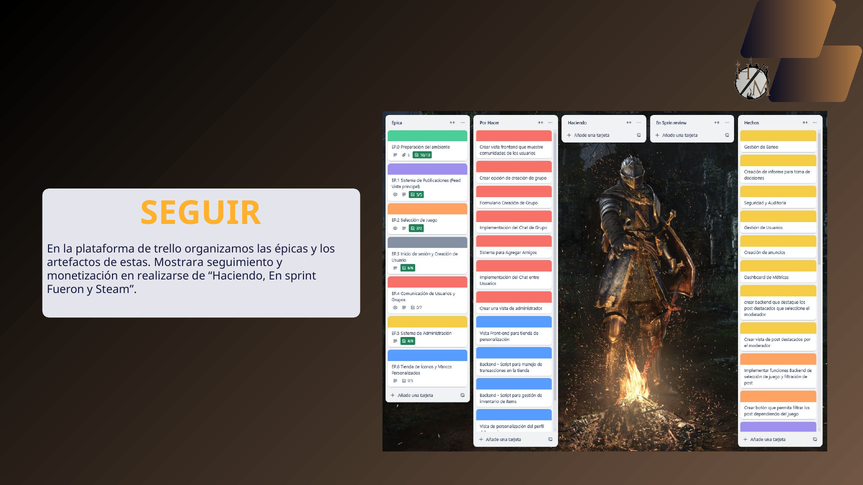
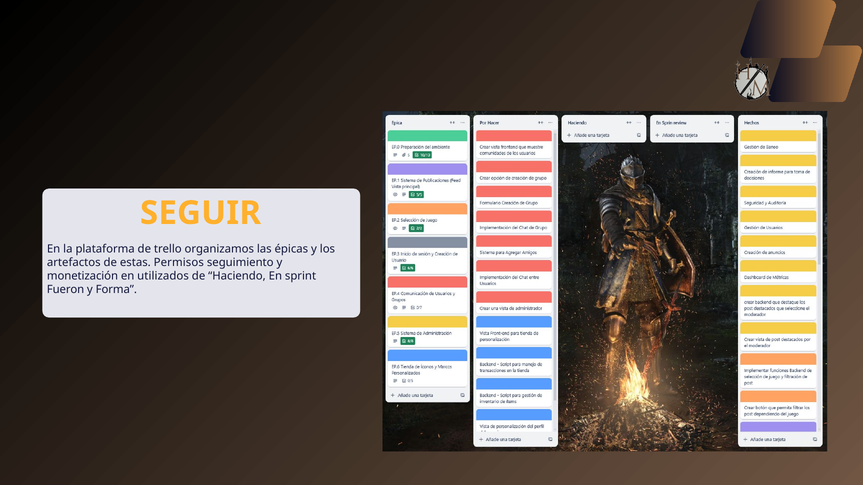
Mostrara: Mostrara -> Permisos (179, 263)
realizarse: realizarse -> utilizados (163, 276)
Steam: Steam -> Forma (116, 290)
